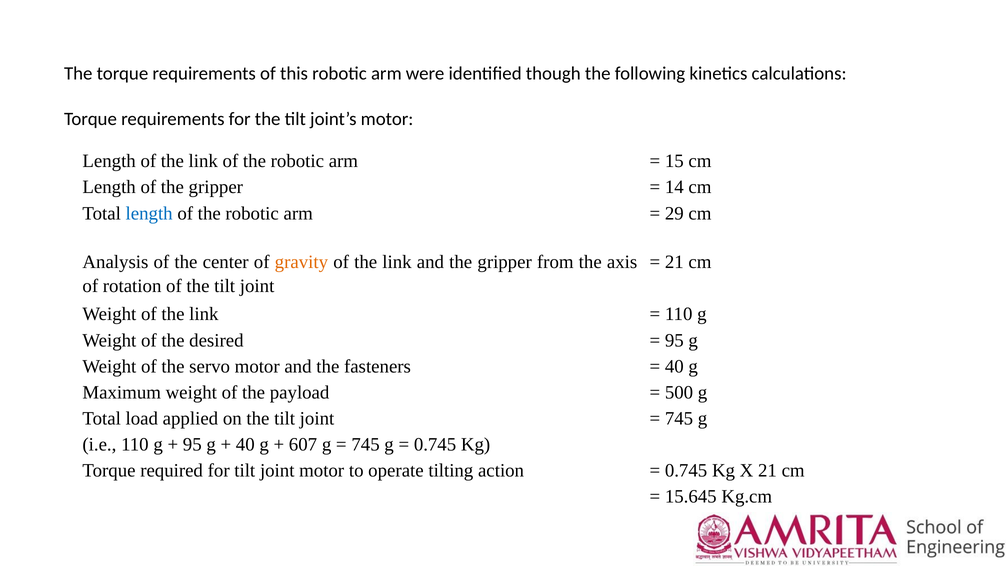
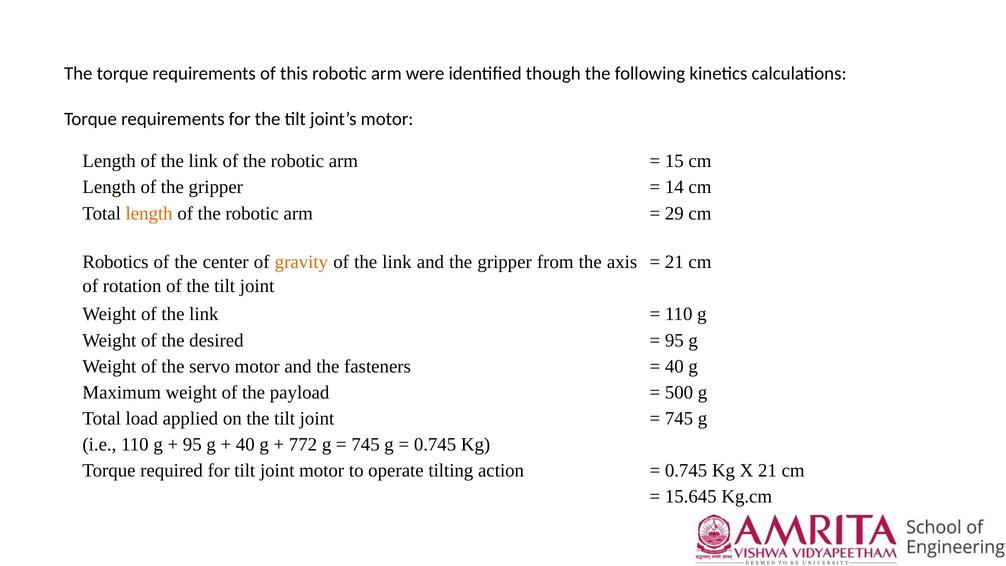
length colour: blue -> orange (149, 213)
Analysis: Analysis -> Robotics (116, 262)
607: 607 -> 772 (303, 444)
